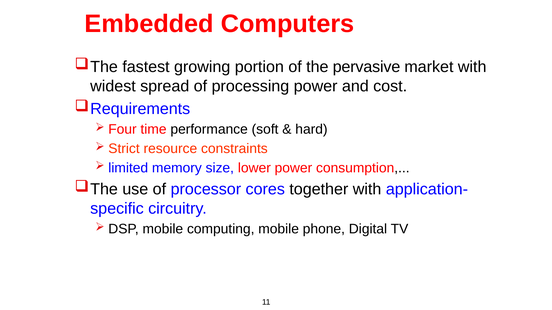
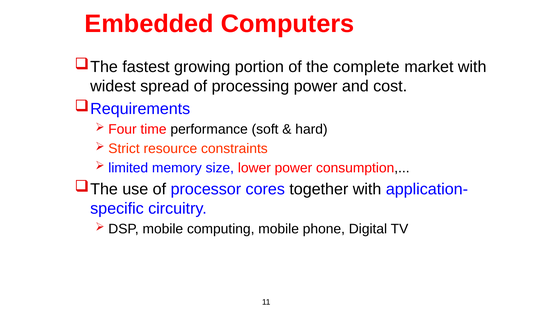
pervasive: pervasive -> complete (366, 67)
